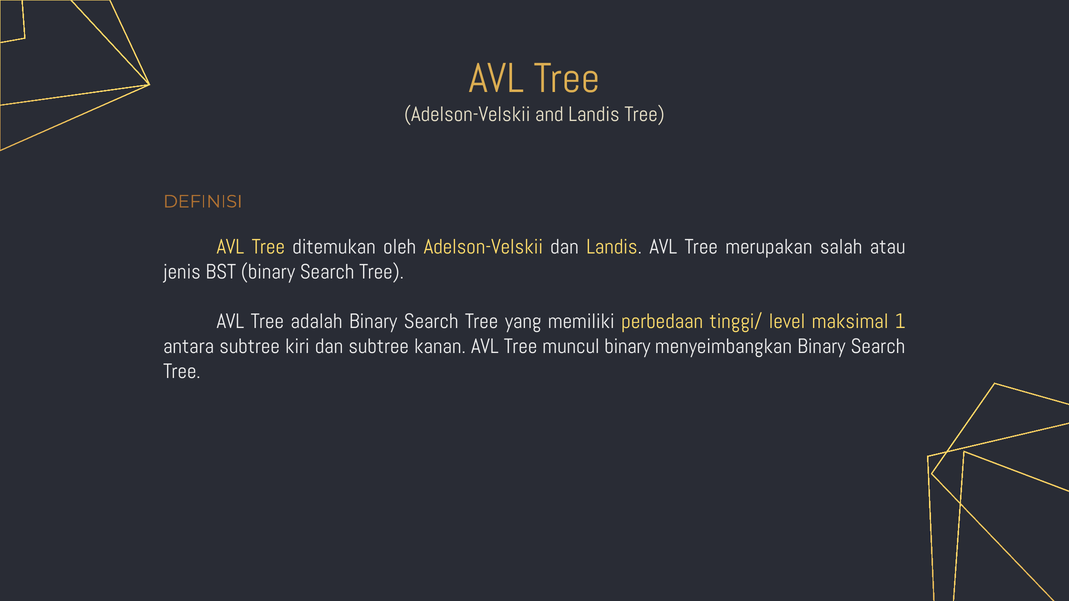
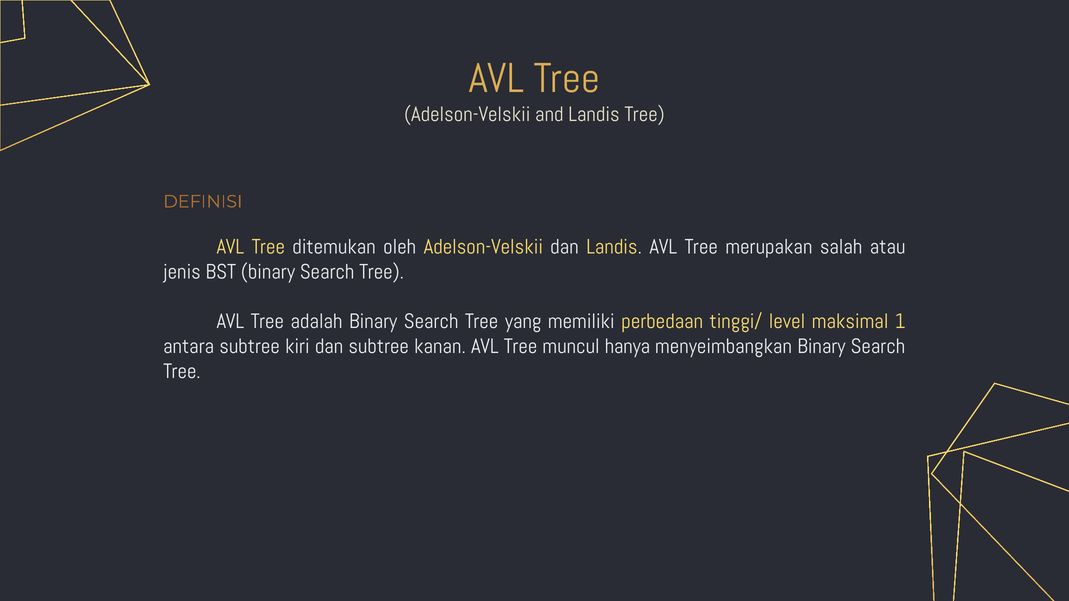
muncul binary: binary -> hanya (627, 347)
